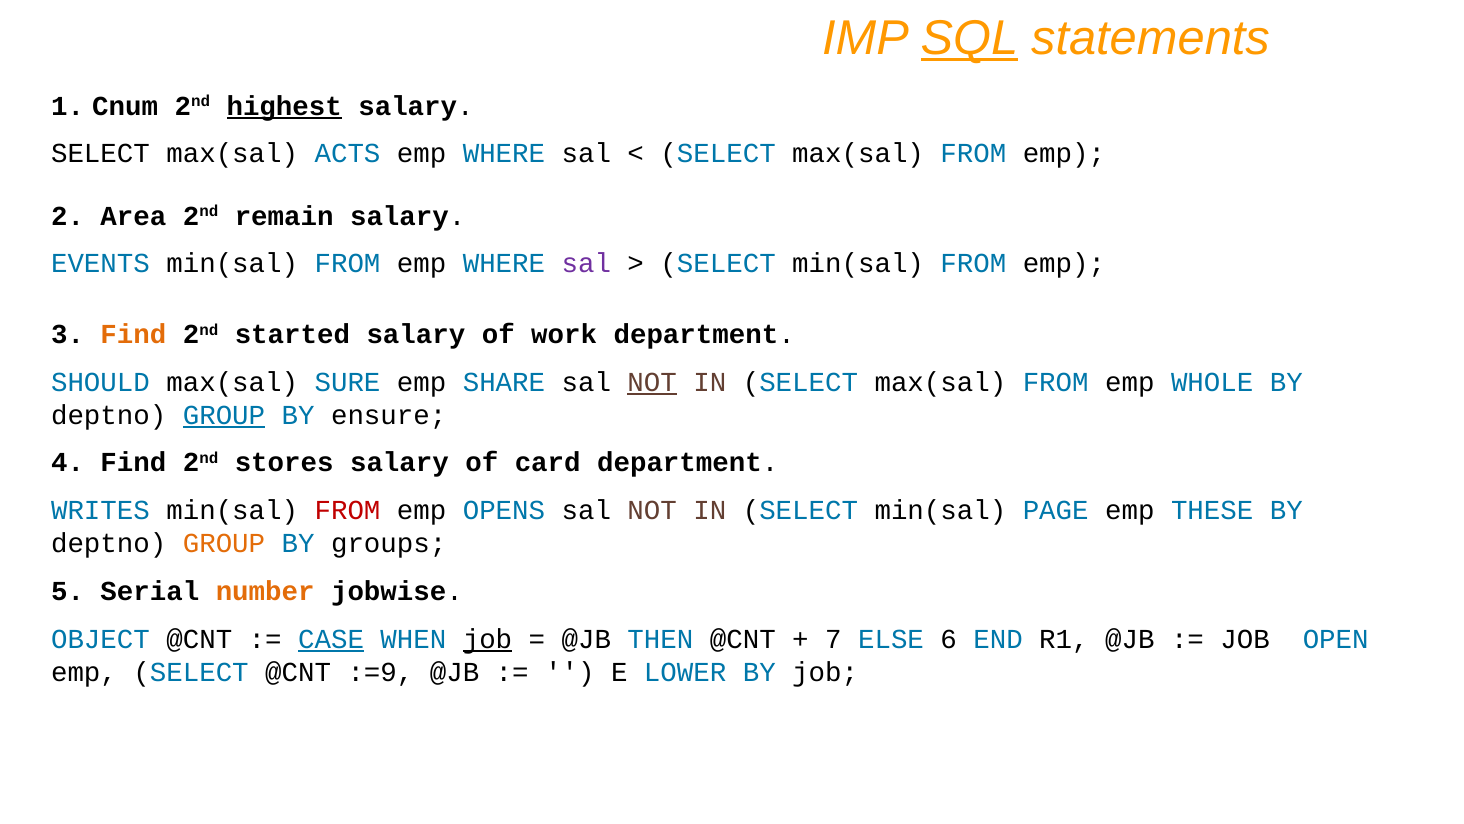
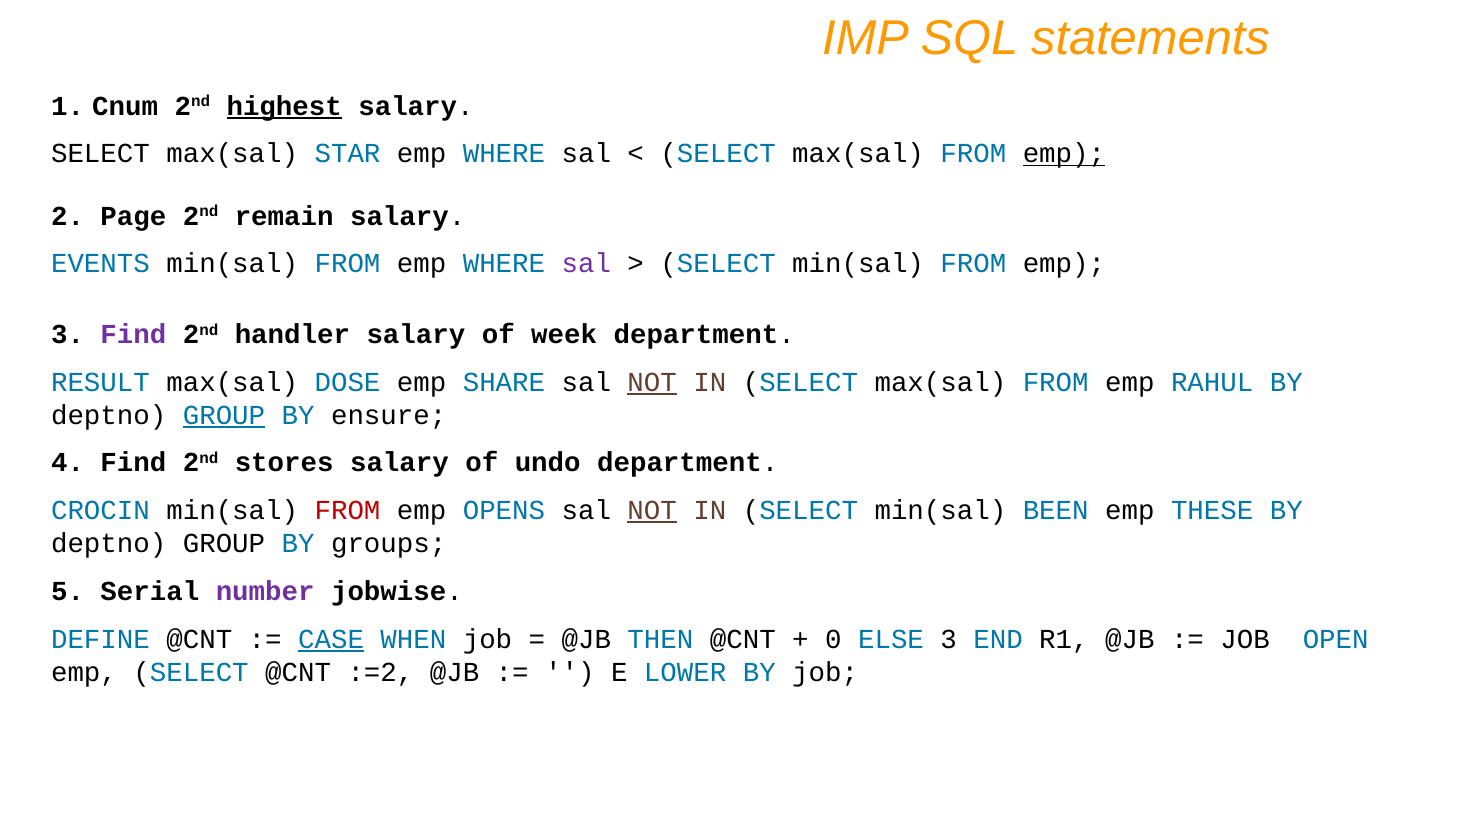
SQL underline: present -> none (969, 38)
ACTS: ACTS -> STAR (348, 154)
emp underline: none -> present (1064, 154)
Area: Area -> Page (133, 216)
Find colour: orange -> purple (133, 334)
started: started -> handler (292, 334)
work: work -> week (564, 334)
SHOULD: SHOULD -> RESULT (100, 382)
SURE: SURE -> DOSE (348, 382)
WHOLE: WHOLE -> RAHUL (1212, 382)
card: card -> undo (548, 463)
WRITES: WRITES -> CROCIN (100, 510)
NOT underline: none -> present (652, 510)
PAGE: PAGE -> BEEN (1056, 510)
GROUP colour: orange -> black (224, 543)
number colour: orange -> purple (265, 591)
OBJECT: OBJECT -> DEFINE (100, 639)
job underline: present -> none (488, 639)
7: 7 -> 0 (833, 639)
ELSE 6: 6 -> 3 (949, 639)
:=9: :=9 -> :=2 (380, 672)
